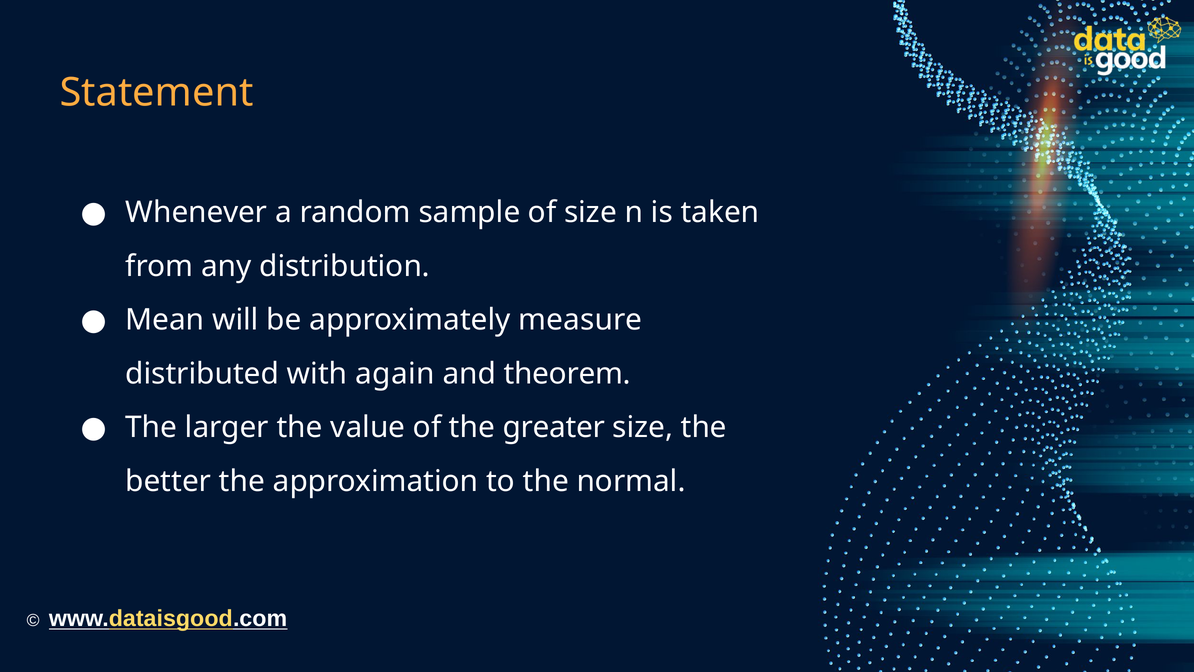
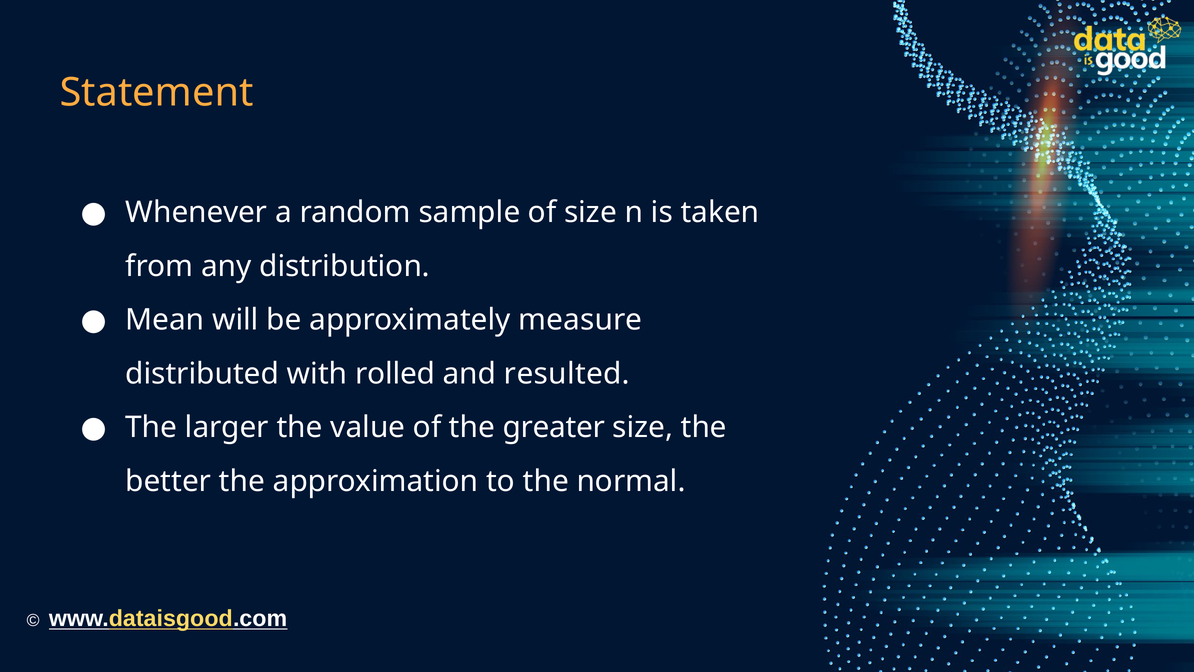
again: again -> rolled (395, 374)
theorem: theorem -> resulted (567, 374)
